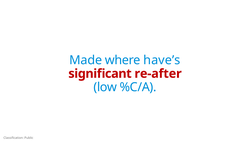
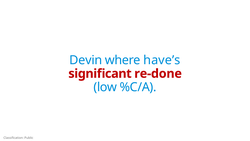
Made: Made -> Devin (86, 60)
re-after: re-after -> re-done (158, 73)
